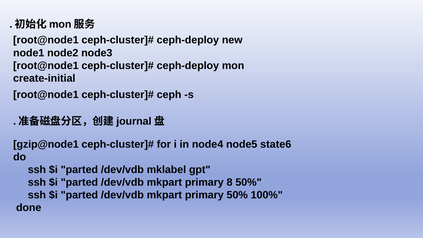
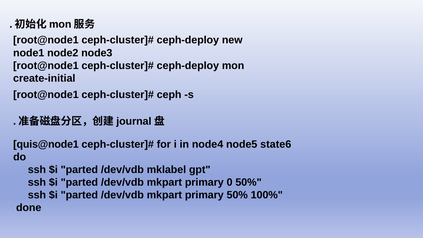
gzip@node1: gzip@node1 -> quis@node1 (46, 144)
8: 8 -> 0 (230, 182)
